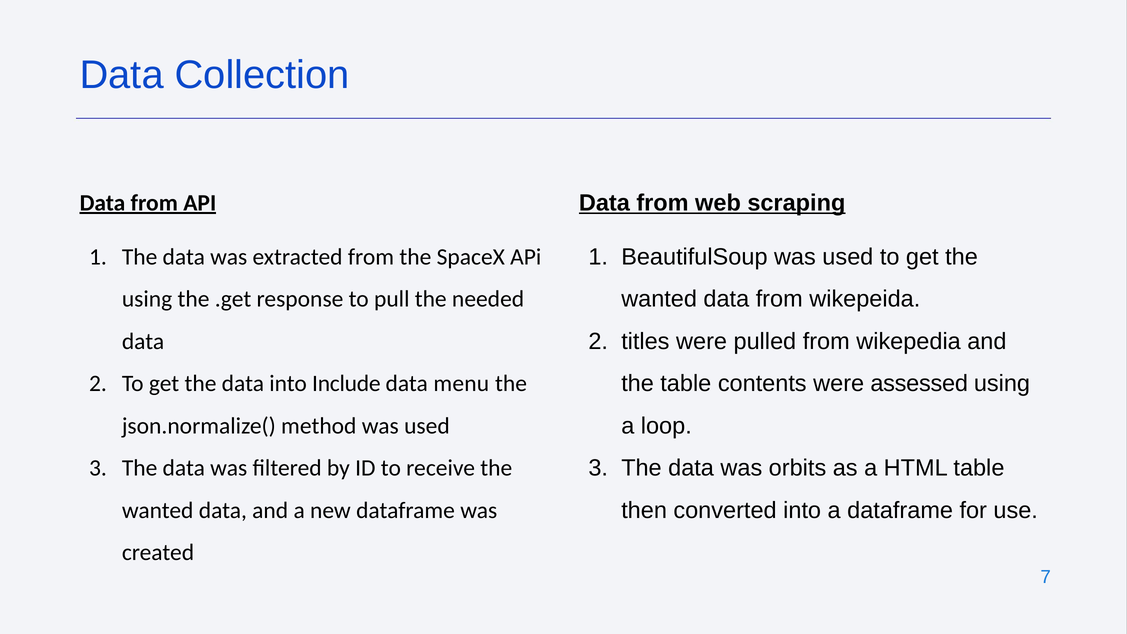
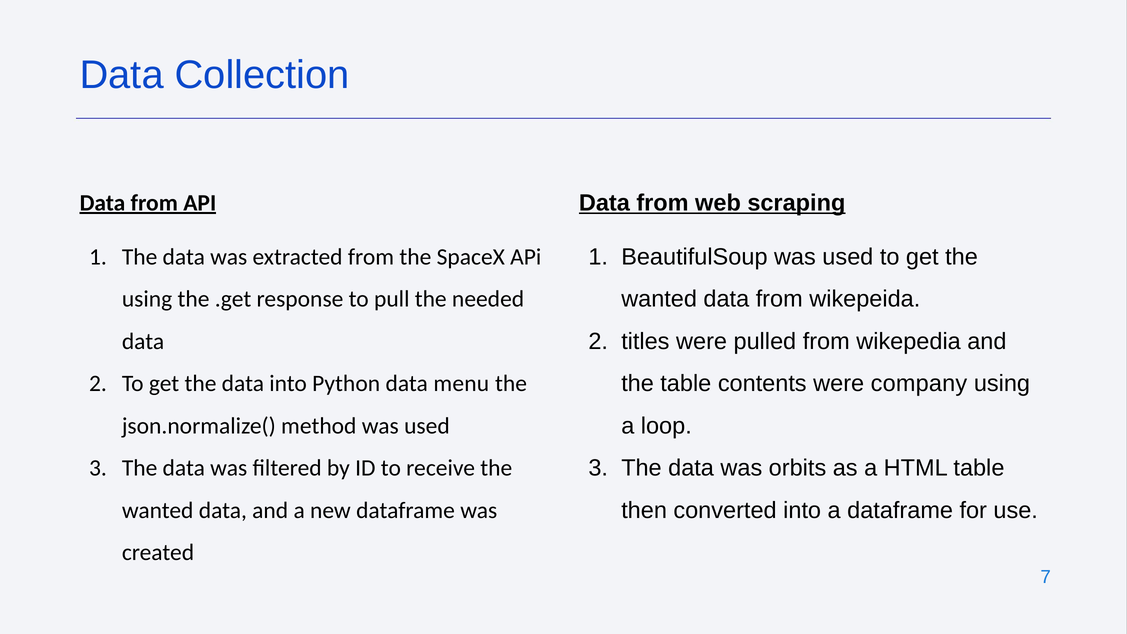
assessed: assessed -> company (919, 384)
Include: Include -> Python (346, 384)
